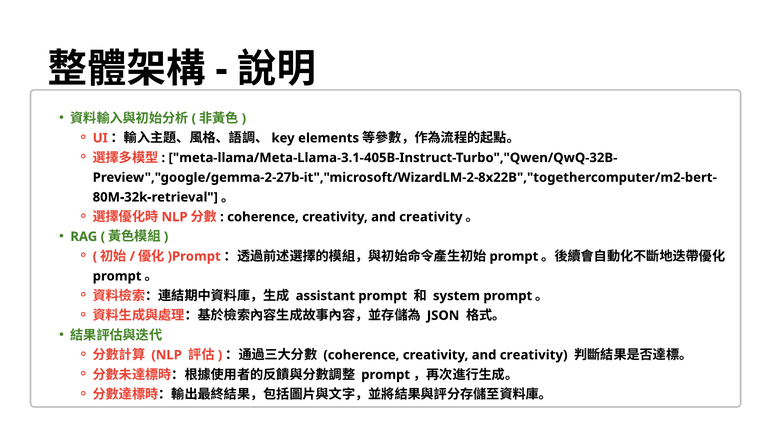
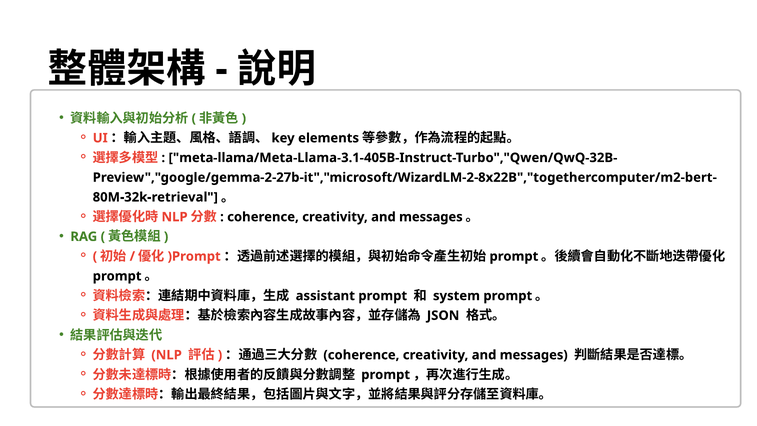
creativity: creativity -> messages (431, 217)
creativity: creativity -> messages (534, 355)
